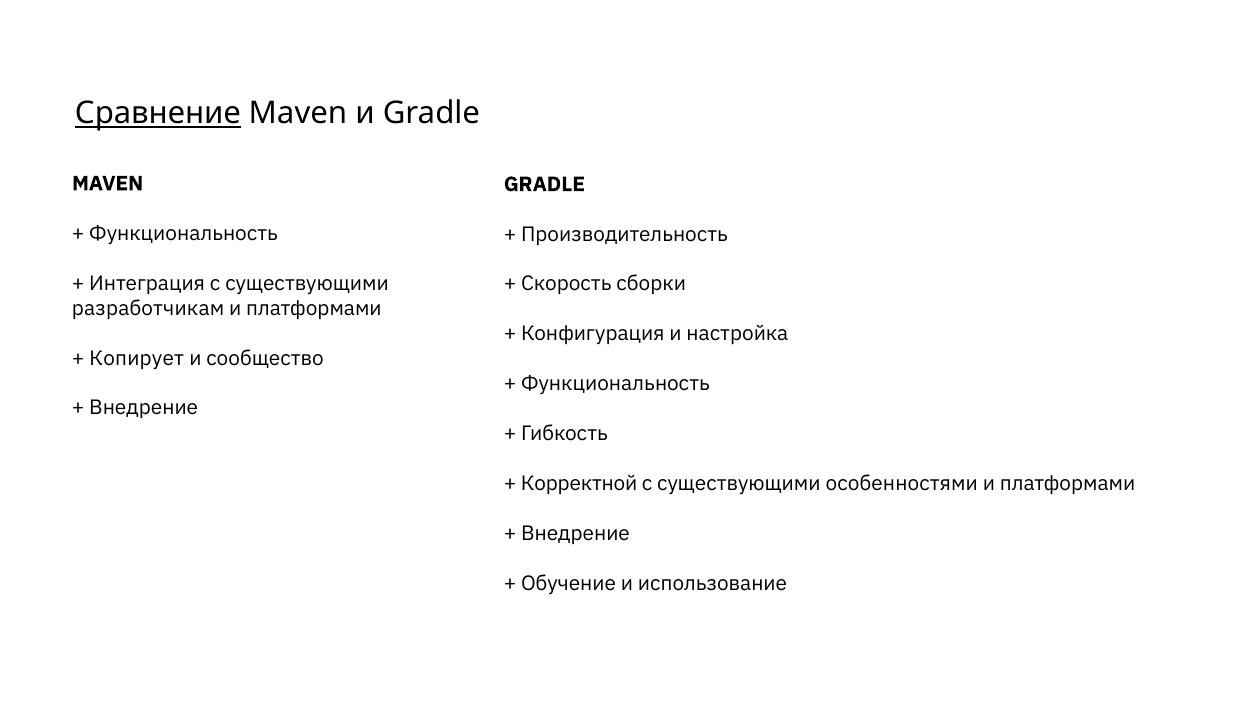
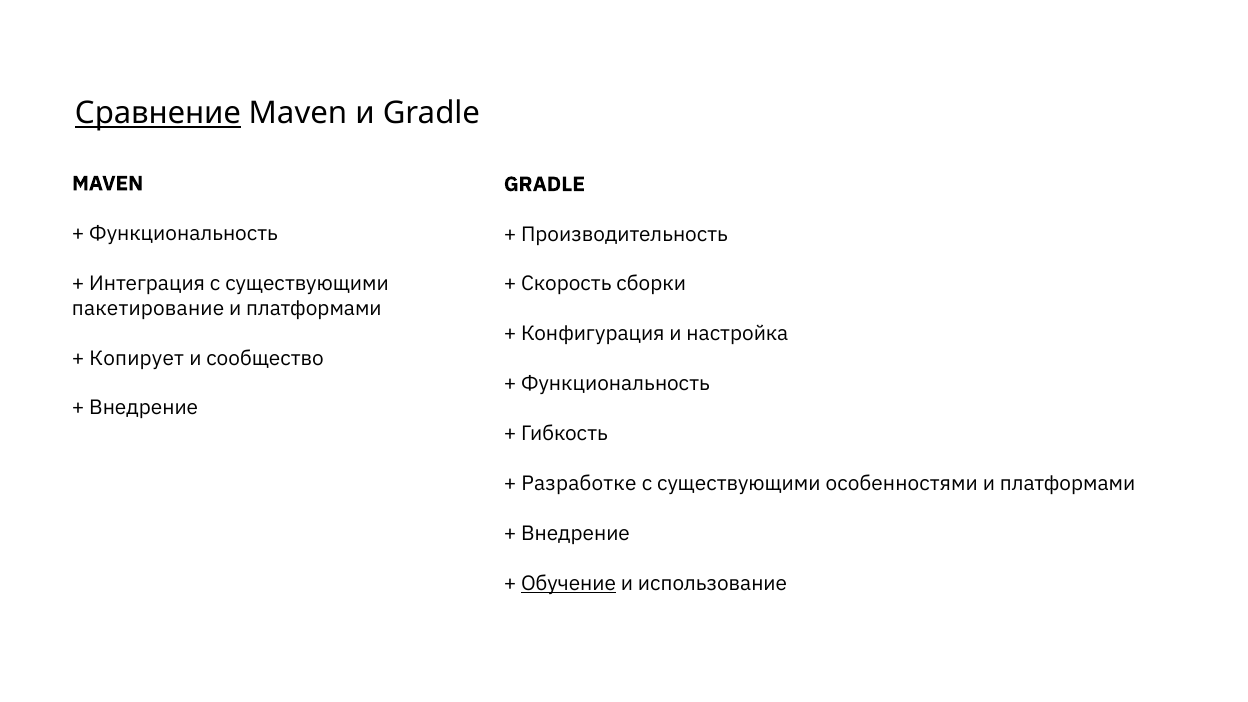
разработчикам: разработчикам -> пакетирование (148, 308)
Корректной: Корректной -> Разработке (579, 484)
Обучение underline: none -> present (569, 584)
